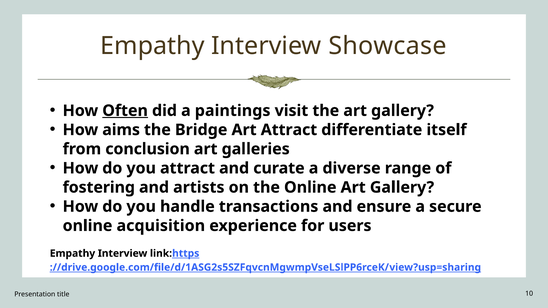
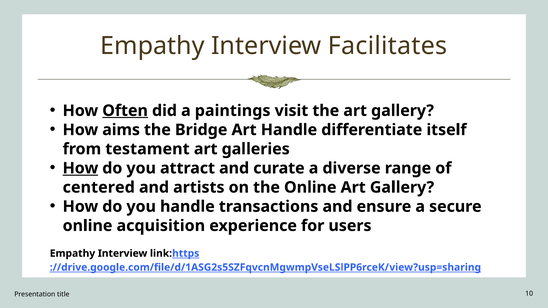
Showcase: Showcase -> Facilitates (388, 46)
Art Attract: Attract -> Handle (289, 130)
conclusion: conclusion -> testament (147, 149)
How underline: none -> present (80, 168)
fostering: fostering -> centered (99, 188)
